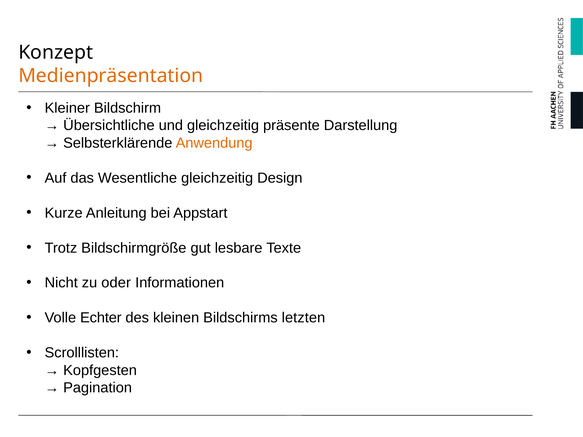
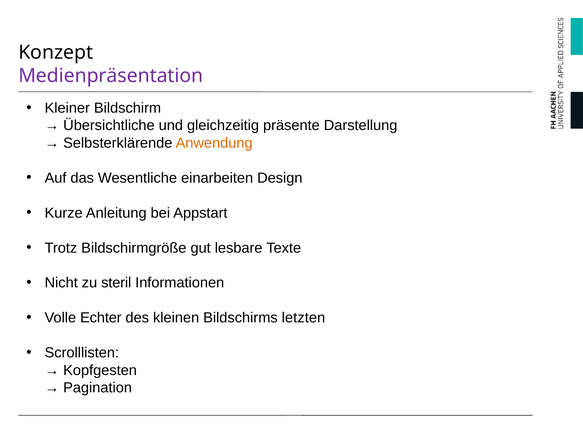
Medienpräsentation colour: orange -> purple (111, 76)
Wesentliche gleichzeitig: gleichzeitig -> einarbeiten (217, 178)
oder: oder -> steril (116, 283)
